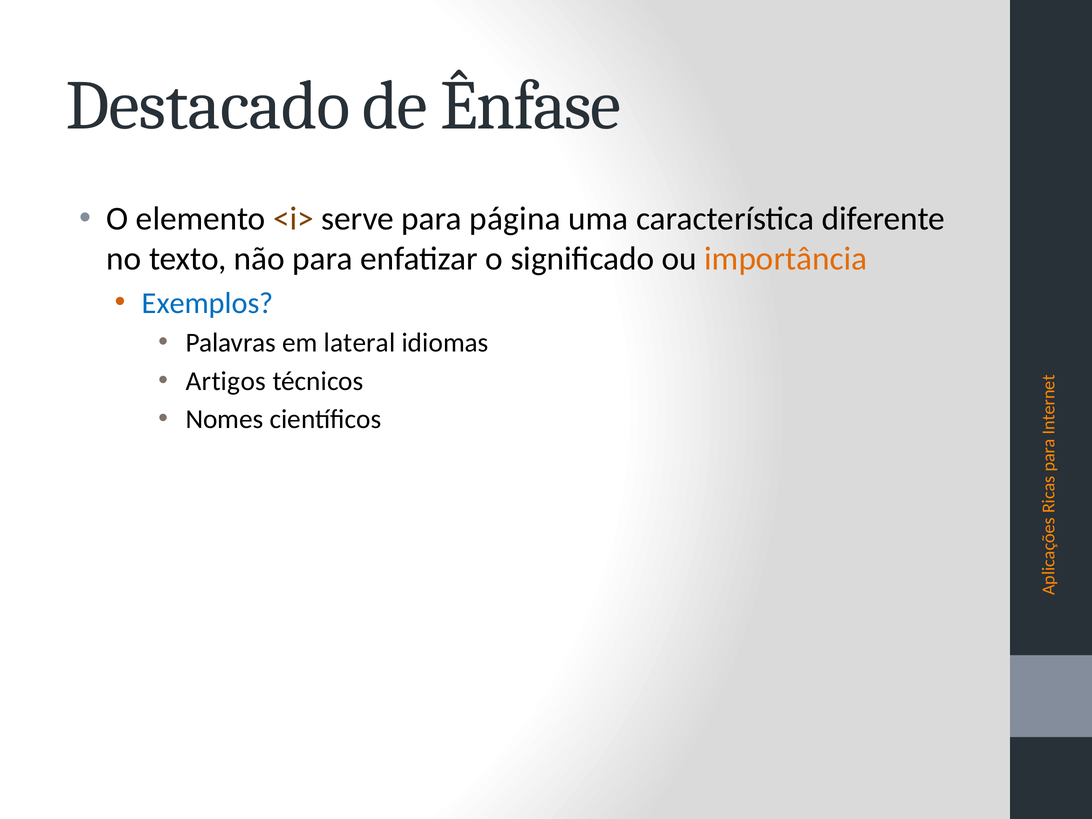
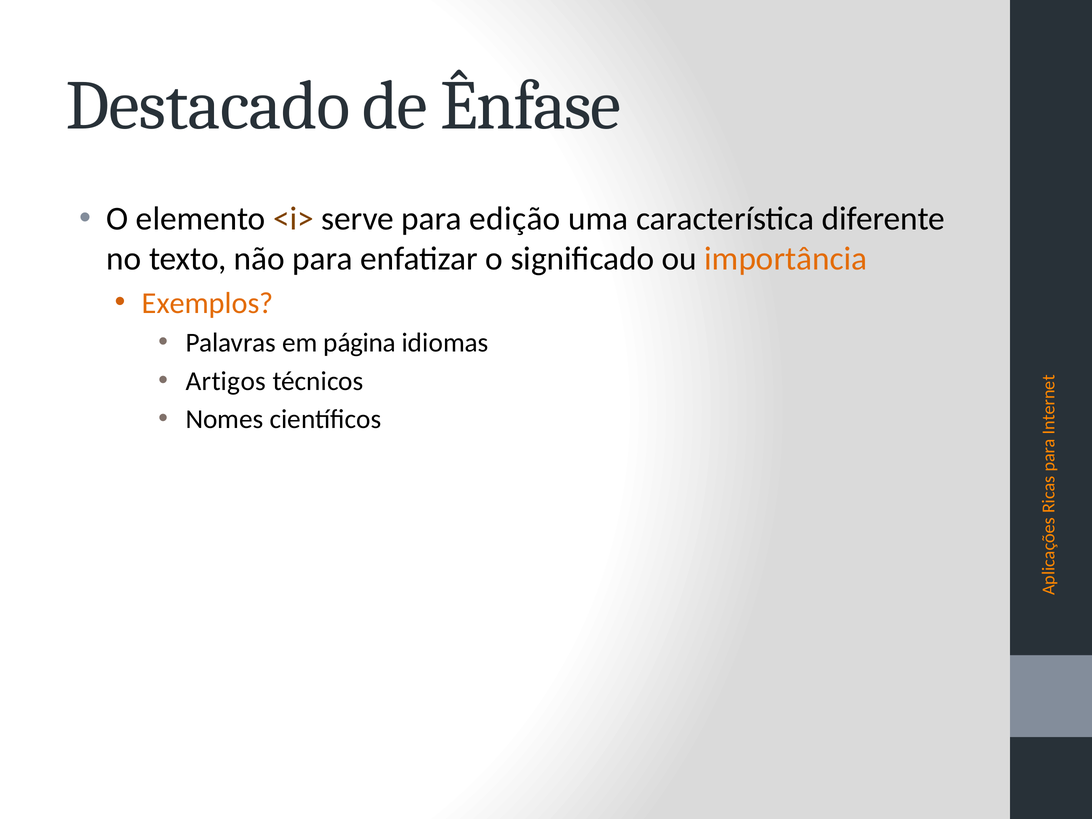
página: página -> edição (515, 219)
Exemplos colour: blue -> orange (208, 303)
lateral: lateral -> página (360, 343)
